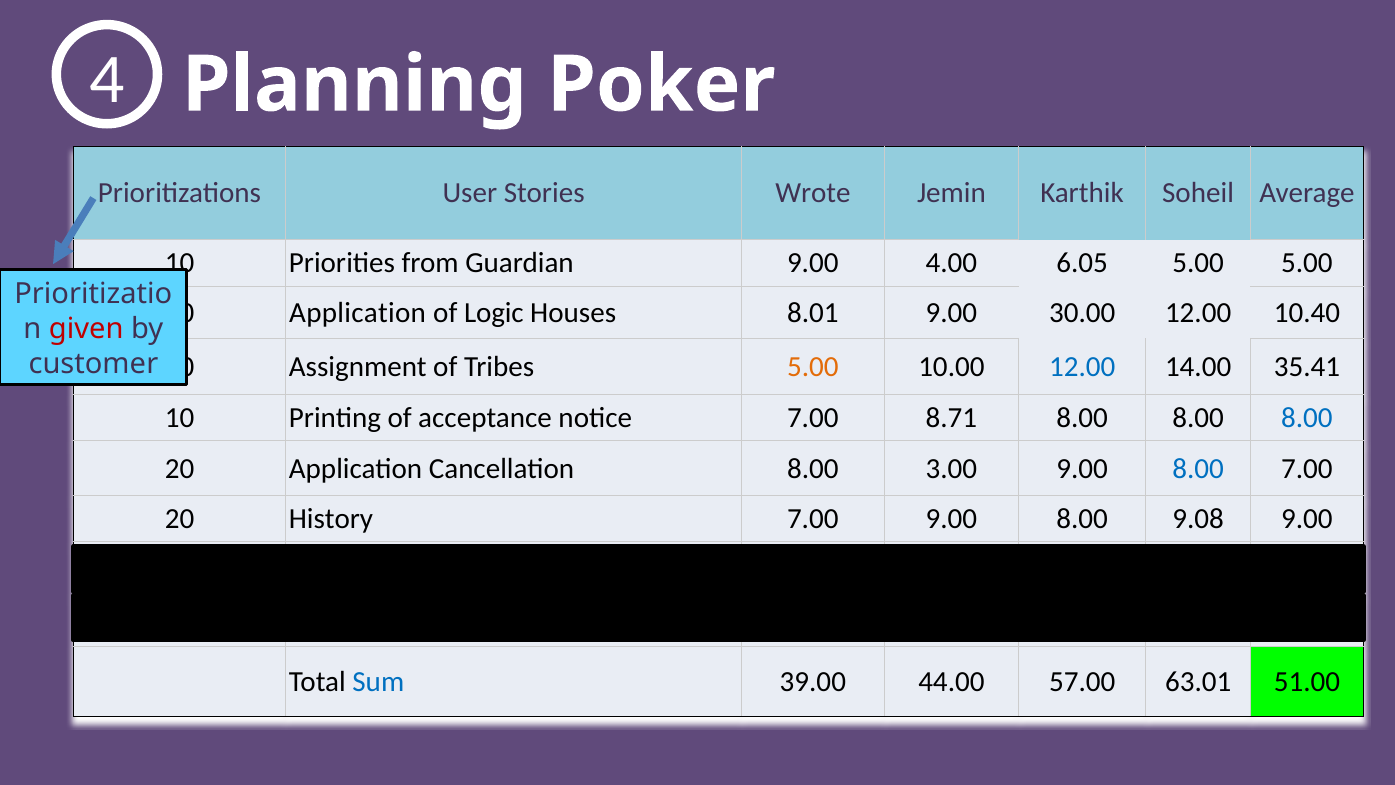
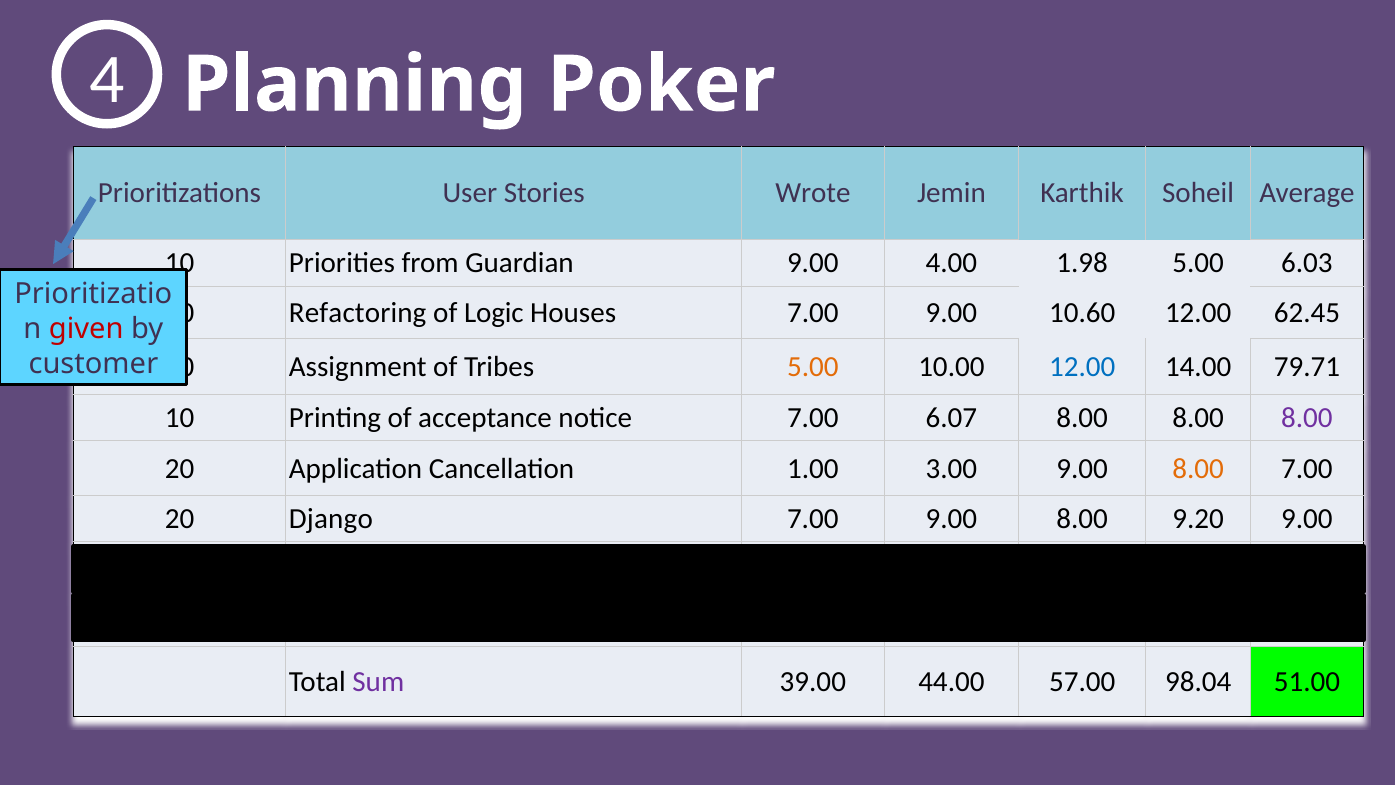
6.05: 6.05 -> 1.98 (1082, 263)
5.00: 5.00 -> 6.03 (1307, 263)
Application: Application -> Refactoring (358, 312)
Houses 8.01: 8.01 -> 7.00 (813, 312)
30.00: 30.00 -> 10.60 (1082, 312)
10.40: 10.40 -> 62.45 (1307, 312)
35.41: 35.41 -> 79.71 (1307, 367)
8.71: 8.71 -> 6.07 (951, 418)
8.00 colour: blue -> purple (1307, 418)
Cancellation 8.00: 8.00 -> 1.00 (813, 468)
8.00 colour: blue -> orange (1198, 468)
History: History -> Django (331, 519)
9.08: 9.08 -> 9.20 (1198, 519)
Sum colour: blue -> purple (378, 682)
63.01: 63.01 -> 98.04 (1198, 682)
